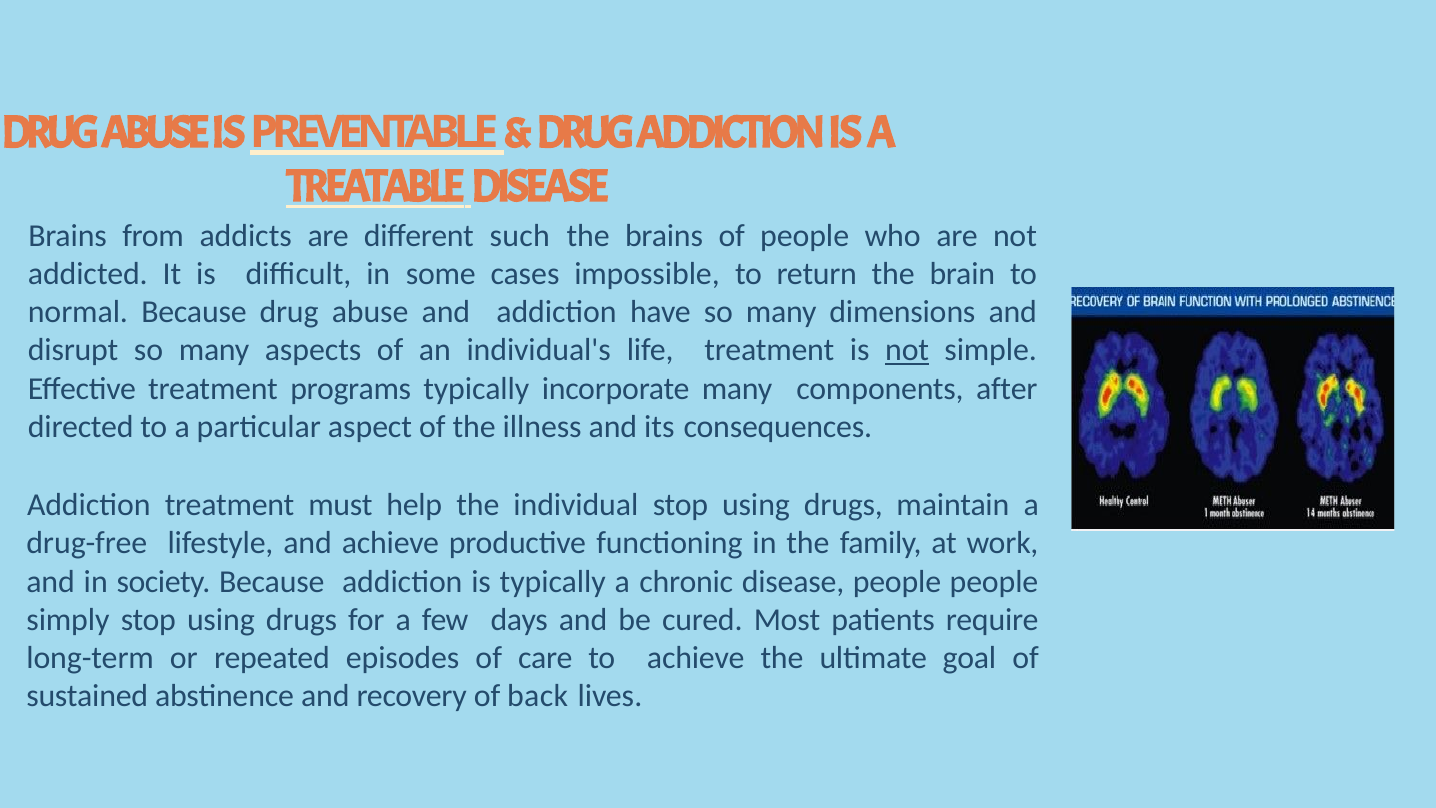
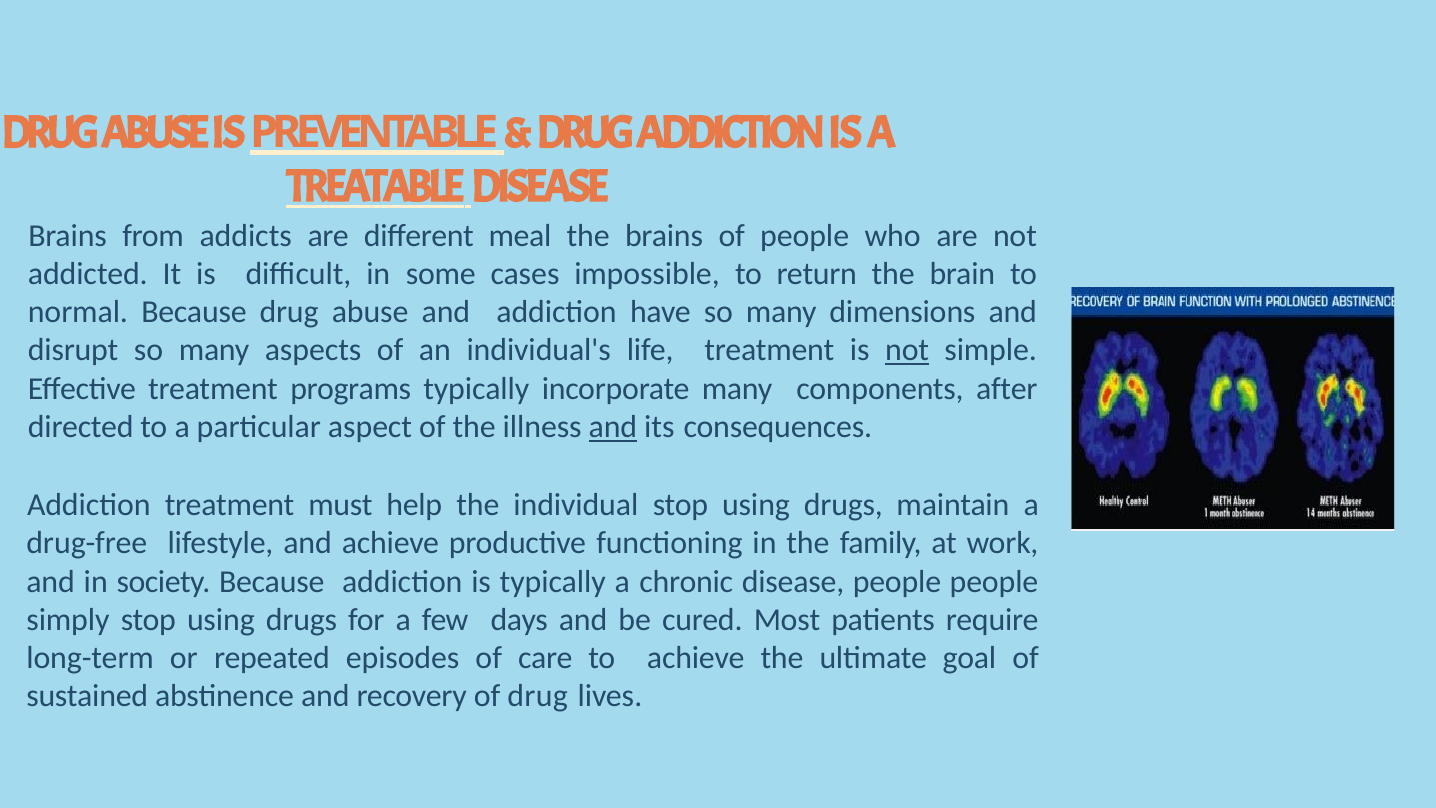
such: such -> meal (520, 236)
and underline: none -> present (613, 427)
of back: back -> drug (538, 696)
